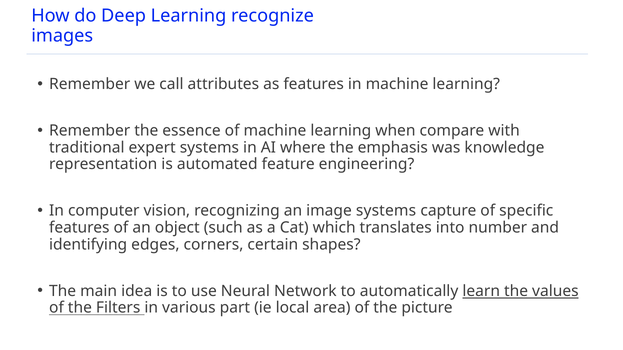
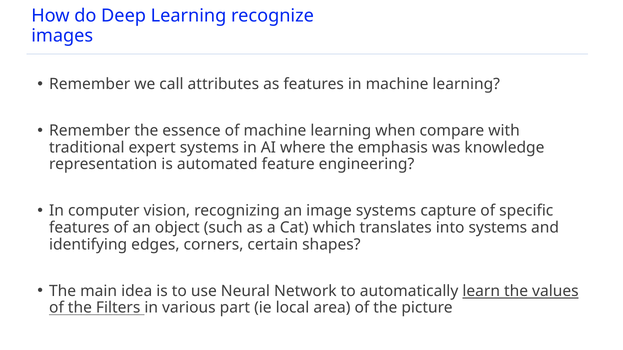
into number: number -> systems (498, 228)
